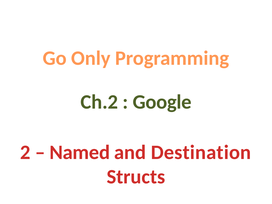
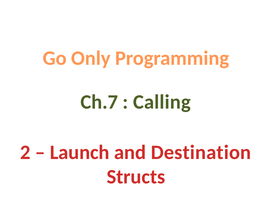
Ch.2: Ch.2 -> Ch.7 (99, 102)
Google: Google -> Calling (162, 102)
Named: Named -> Launch (80, 152)
